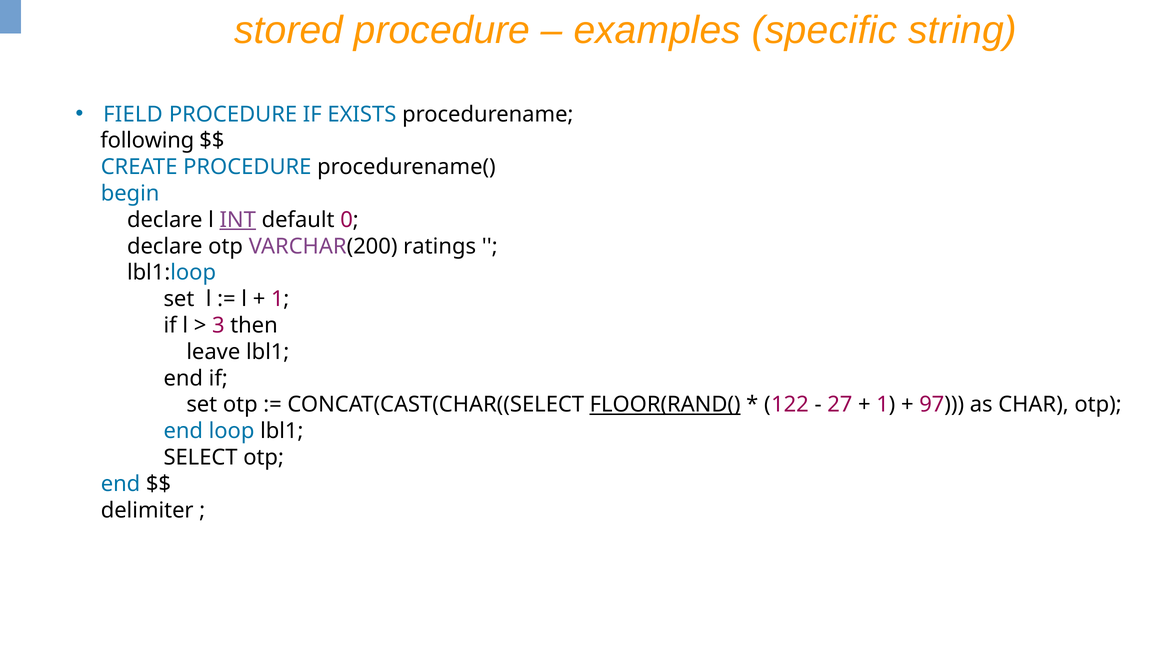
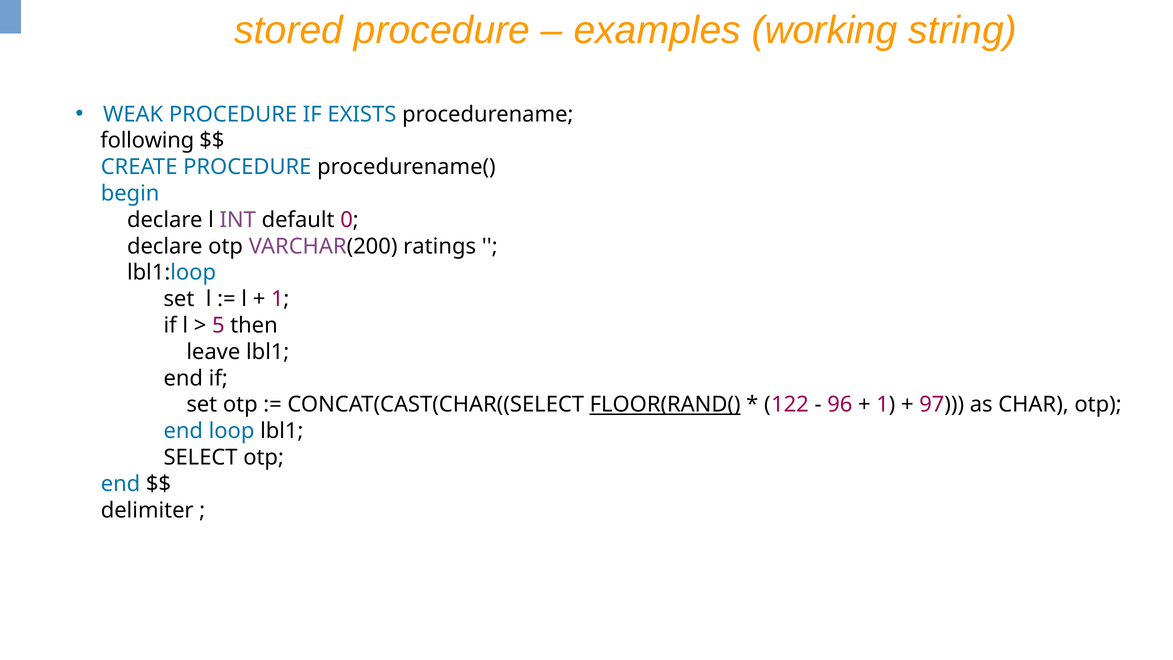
specific: specific -> working (825, 31)
FIELD: FIELD -> WEAK (133, 114)
INT underline: present -> none (238, 220)
3: 3 -> 5 (218, 325)
27: 27 -> 96 (840, 405)
